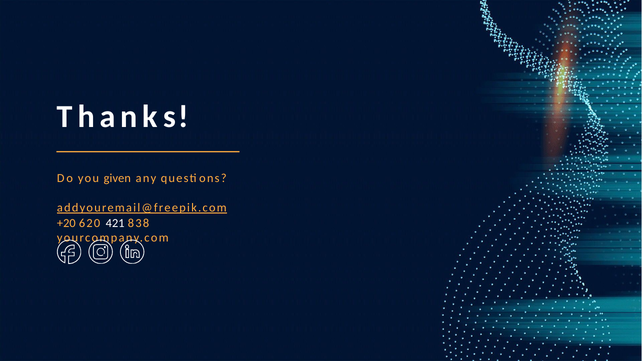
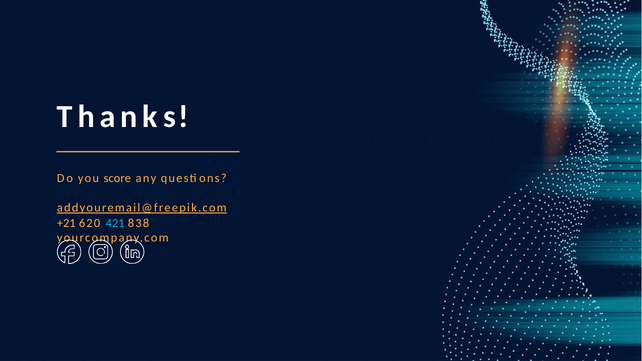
given: given -> score (117, 179)
+20: +20 -> +21 (66, 223)
421 colour: white -> light blue (115, 223)
